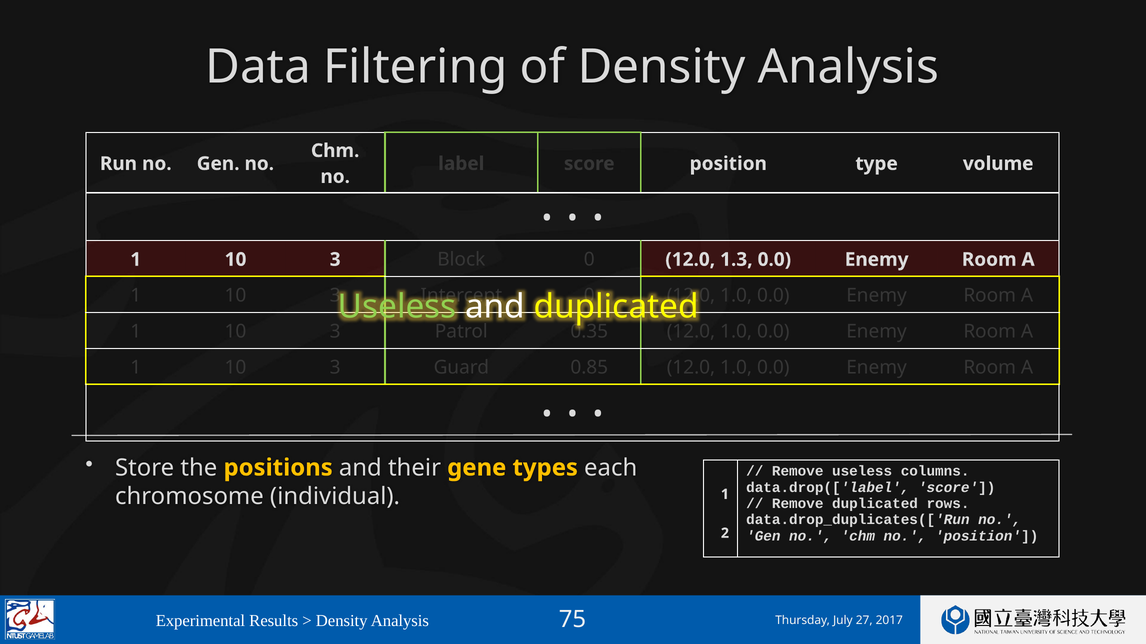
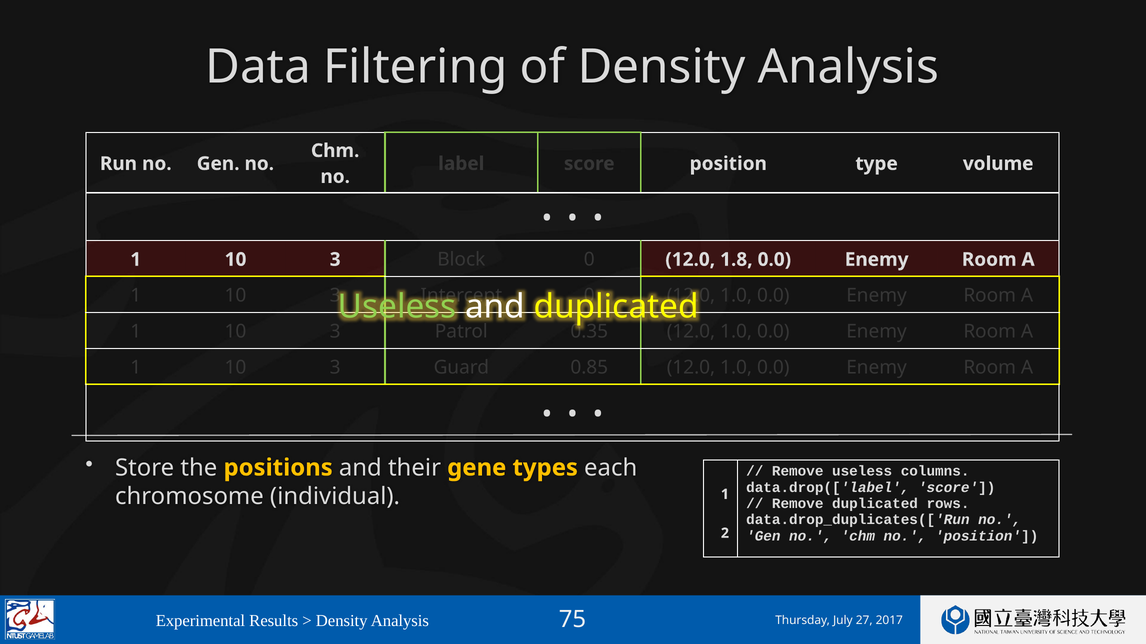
1.3: 1.3 -> 1.8 (736, 260)
